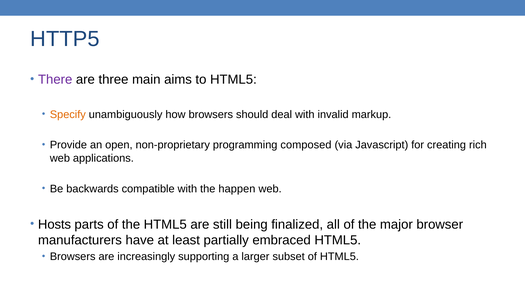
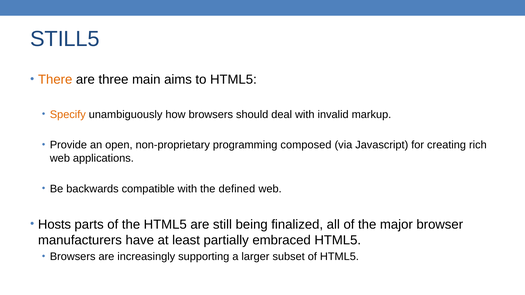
HTTP5: HTTP5 -> STILL5 (65, 39)
There colour: purple -> orange (55, 80)
happen: happen -> defined (237, 189)
